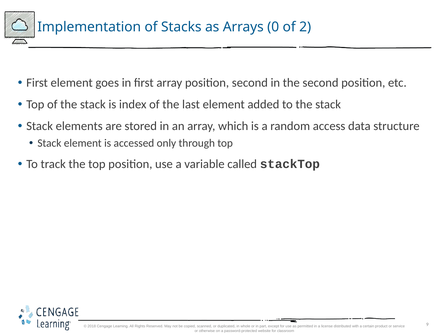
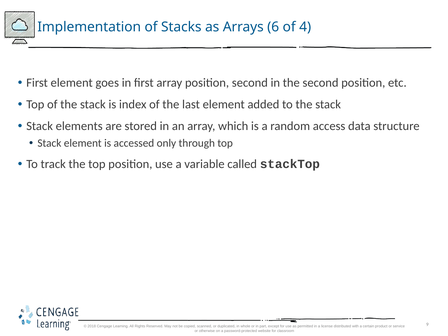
0: 0 -> 6 (273, 27)
2: 2 -> 4 (305, 27)
